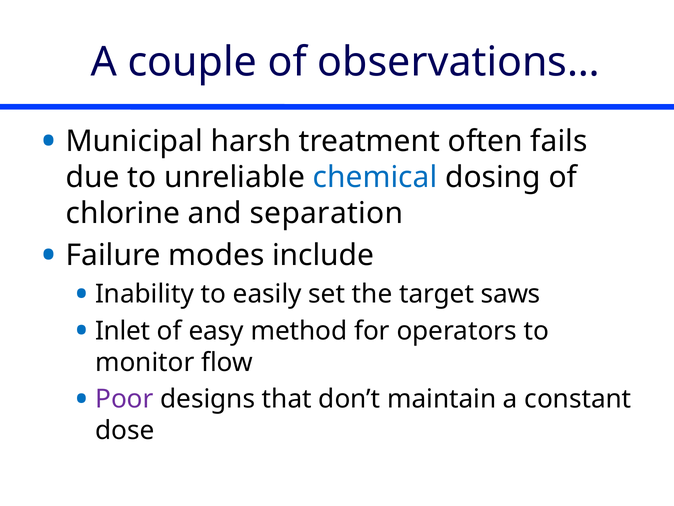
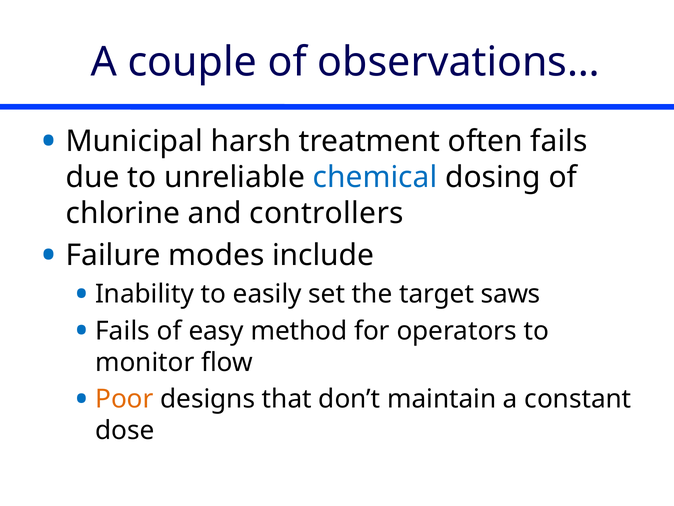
separation: separation -> controllers (326, 213)
Inlet: Inlet -> Fails (123, 331)
Poor colour: purple -> orange (124, 399)
